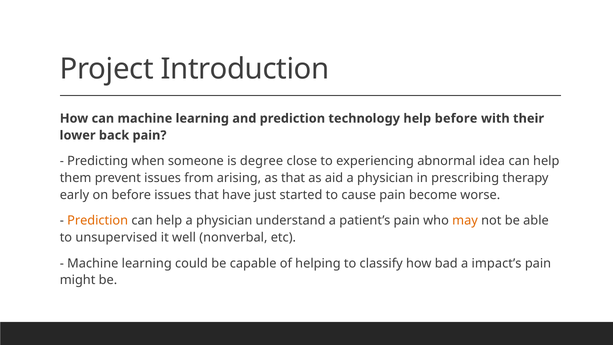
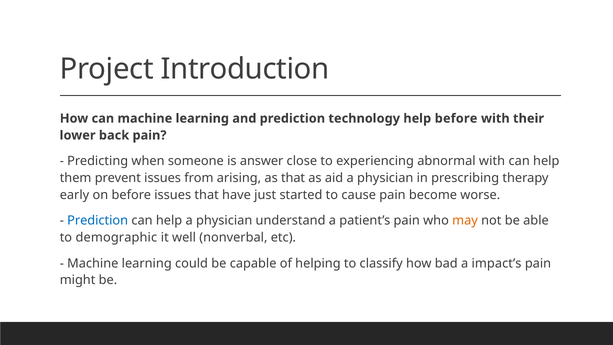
degree: degree -> answer (262, 161)
abnormal idea: idea -> with (492, 161)
Prediction colour: orange -> blue (98, 221)
unsupervised: unsupervised -> demographic (116, 237)
